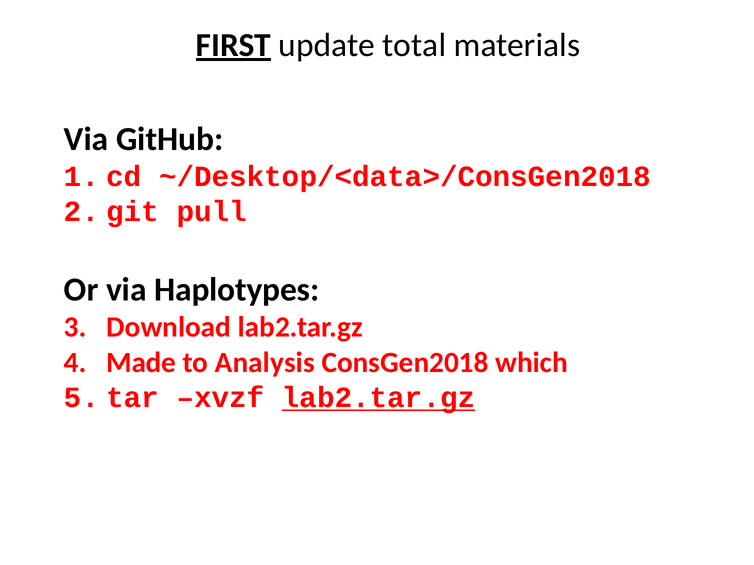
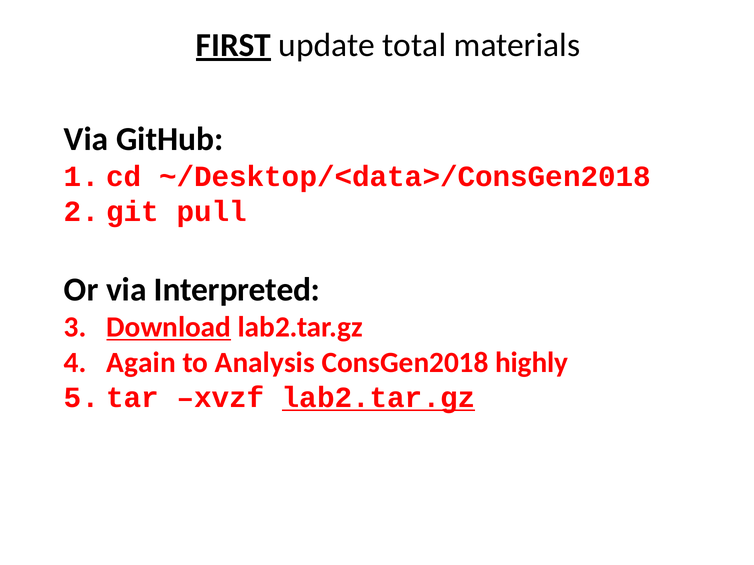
Haplotypes: Haplotypes -> Interpreted (237, 290)
Download underline: none -> present (169, 328)
Made: Made -> Again (141, 363)
which: which -> highly (532, 363)
